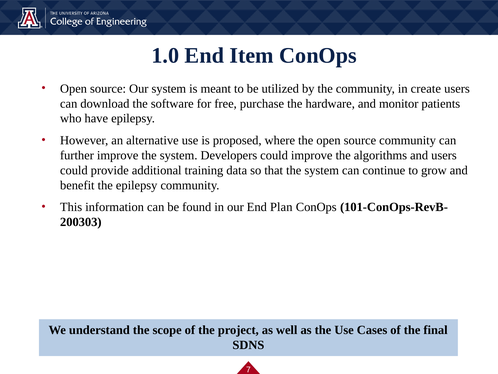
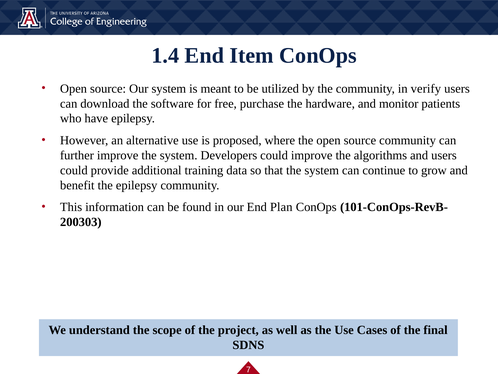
1.0: 1.0 -> 1.4 (165, 55)
create: create -> verify (426, 88)
